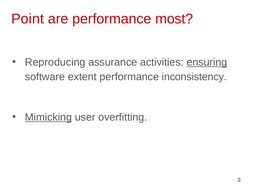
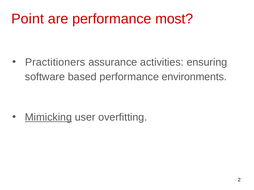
Reproducing: Reproducing -> Practitioners (55, 62)
ensuring underline: present -> none (207, 62)
extent: extent -> based (82, 77)
inconsistency: inconsistency -> environments (194, 77)
